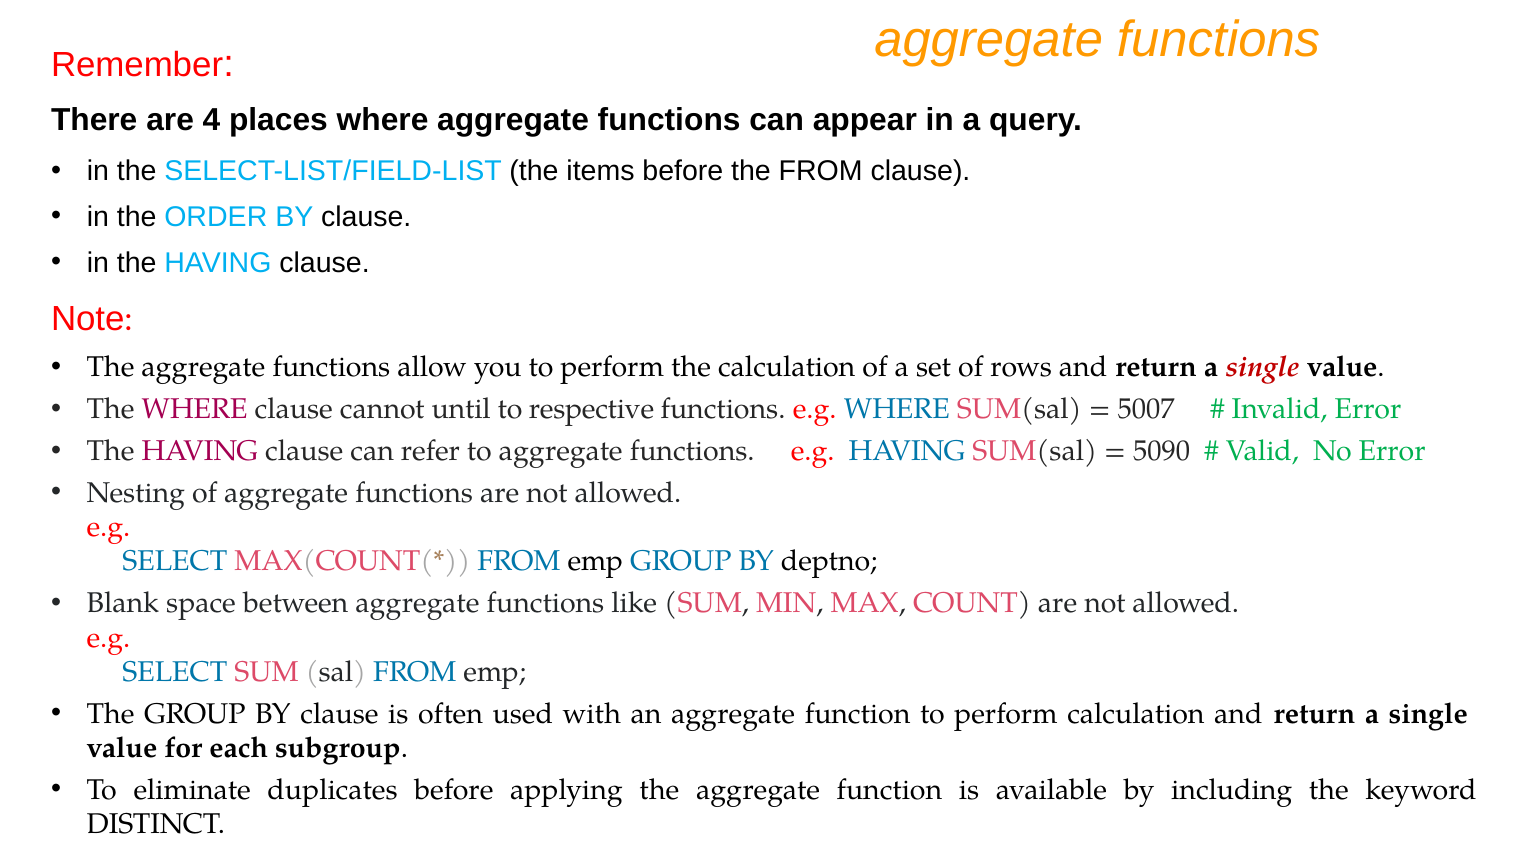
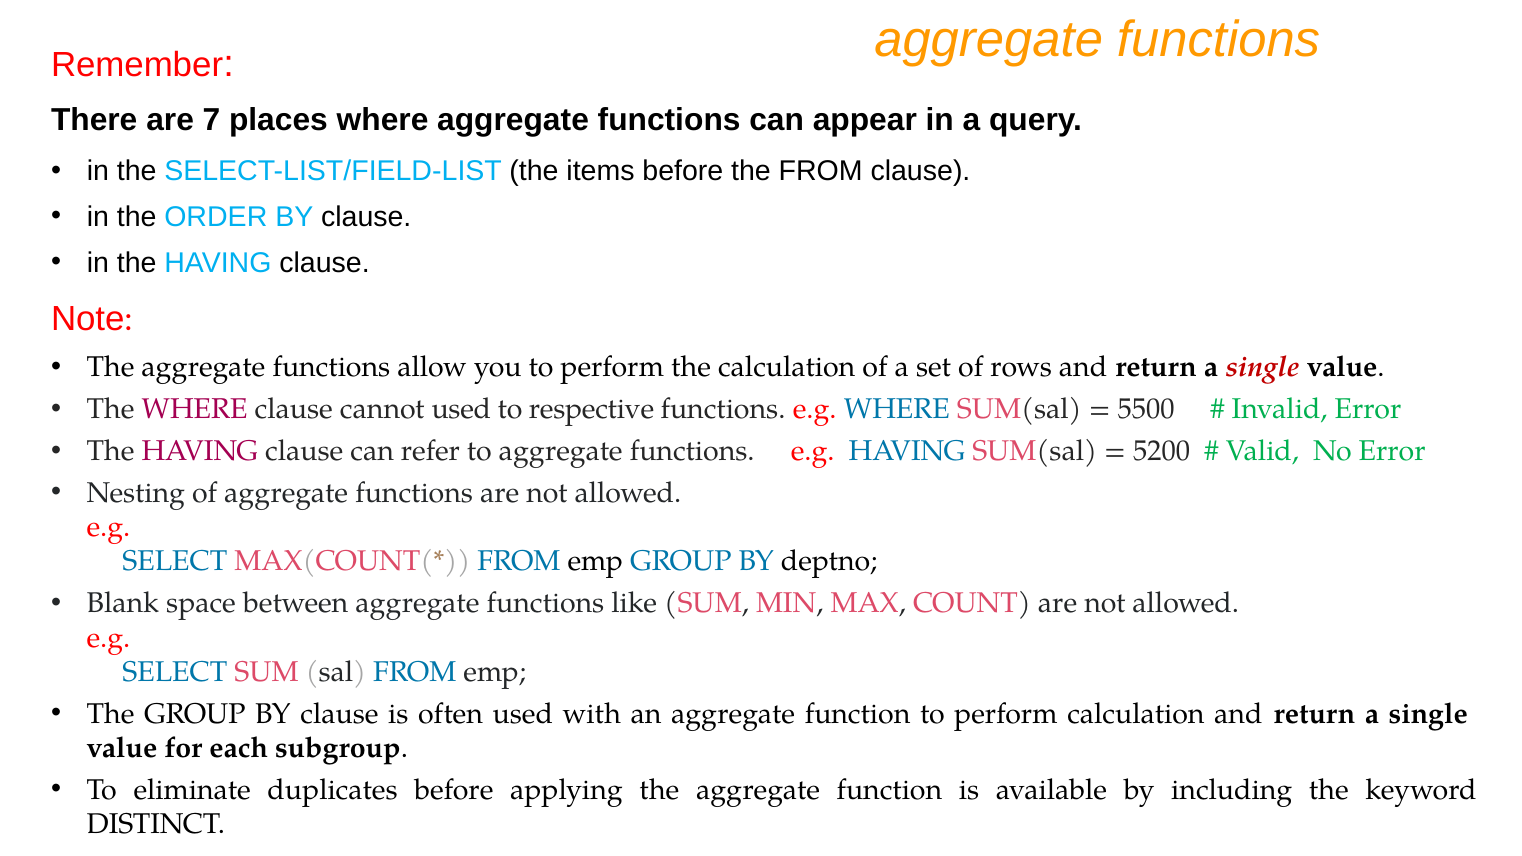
4: 4 -> 7 (212, 120)
cannot until: until -> used (461, 409)
5007: 5007 -> 5500 (1146, 409)
5090: 5090 -> 5200 (1162, 451)
